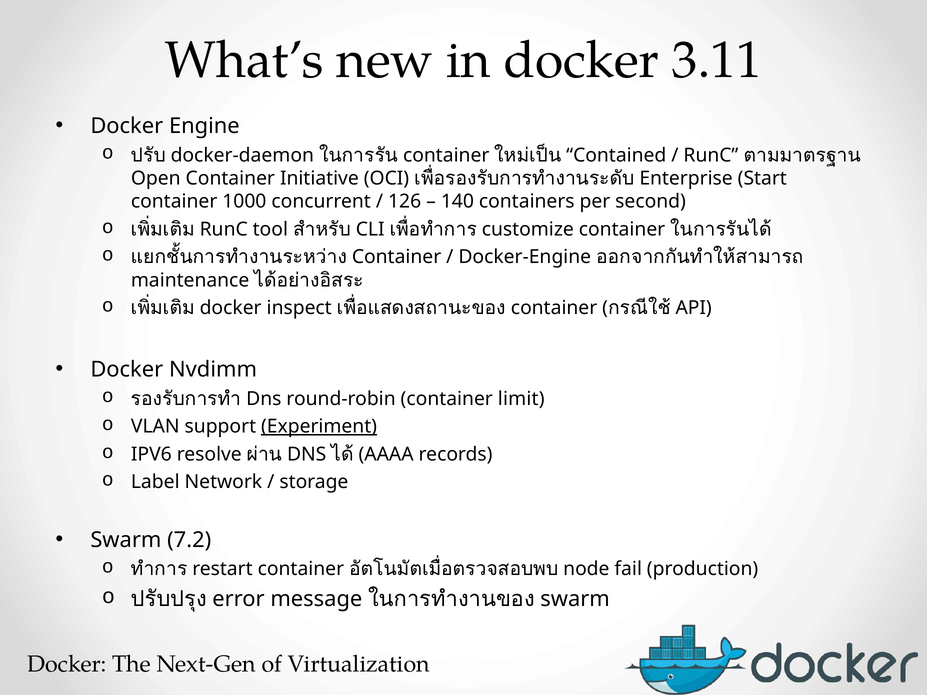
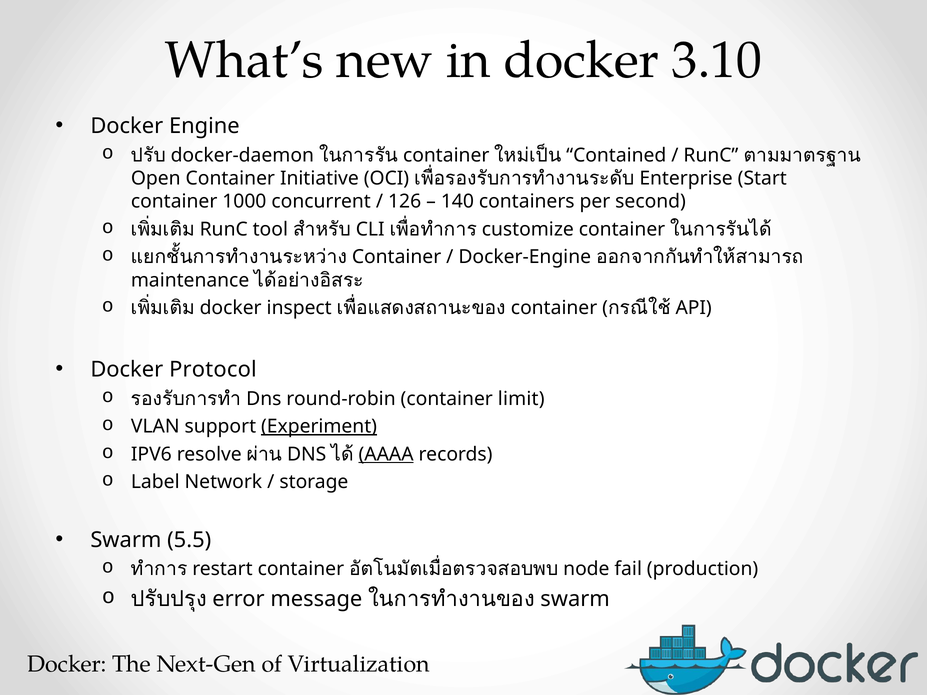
3.11: 3.11 -> 3.10 (717, 60)
Nvdimm: Nvdimm -> Protocol (213, 370)
AAAA underline: none -> present (386, 454)
7.2: 7.2 -> 5.5 (189, 540)
